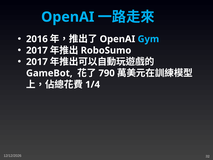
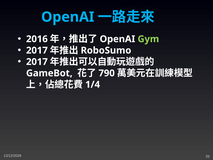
Gym colour: light blue -> light green (148, 39)
